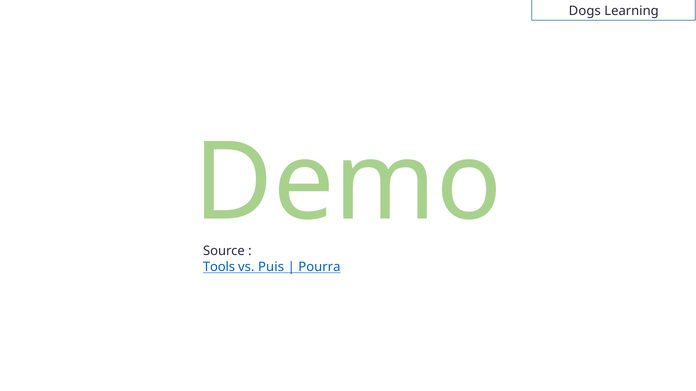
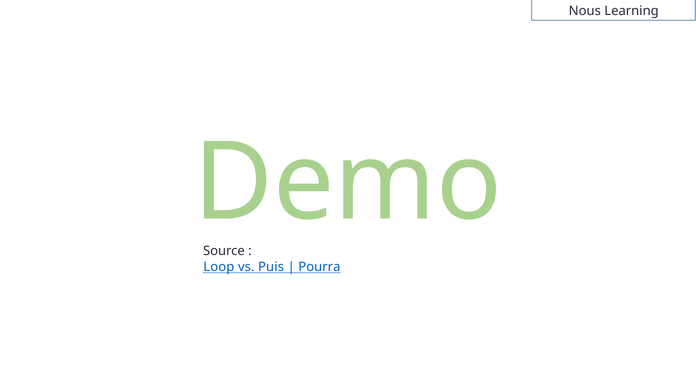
Dogs: Dogs -> Nous (585, 11)
Tools: Tools -> Loop (219, 267)
